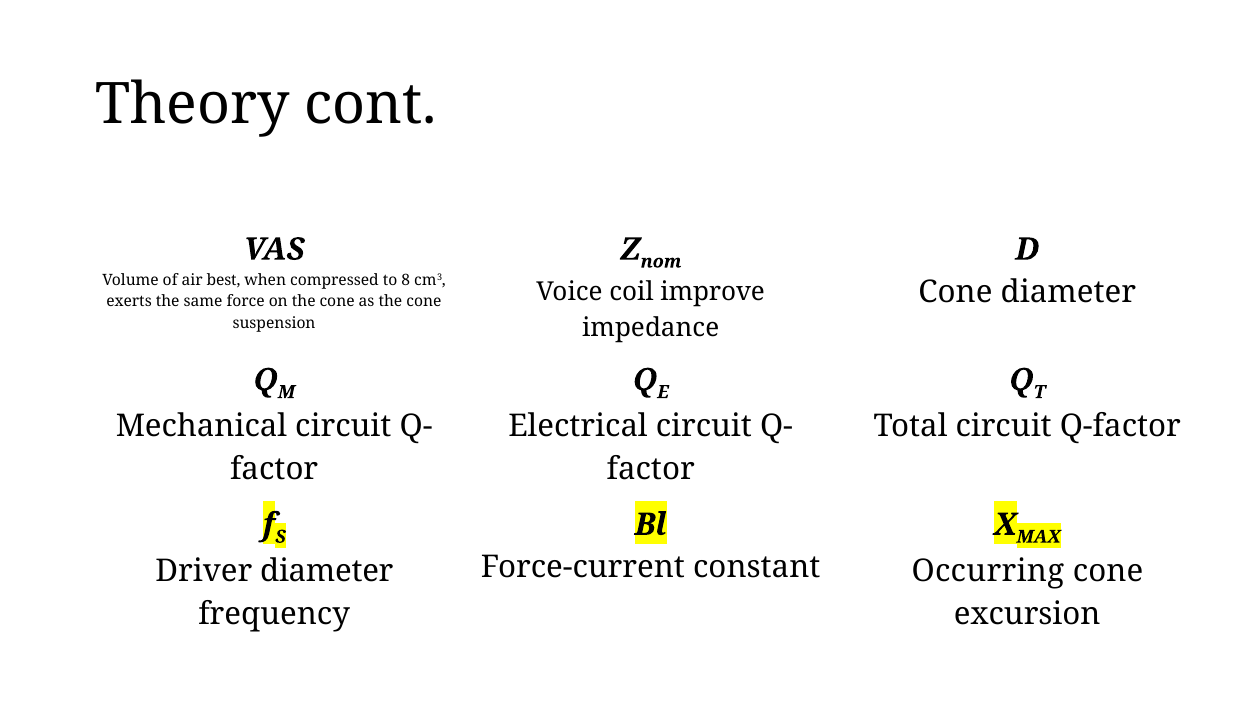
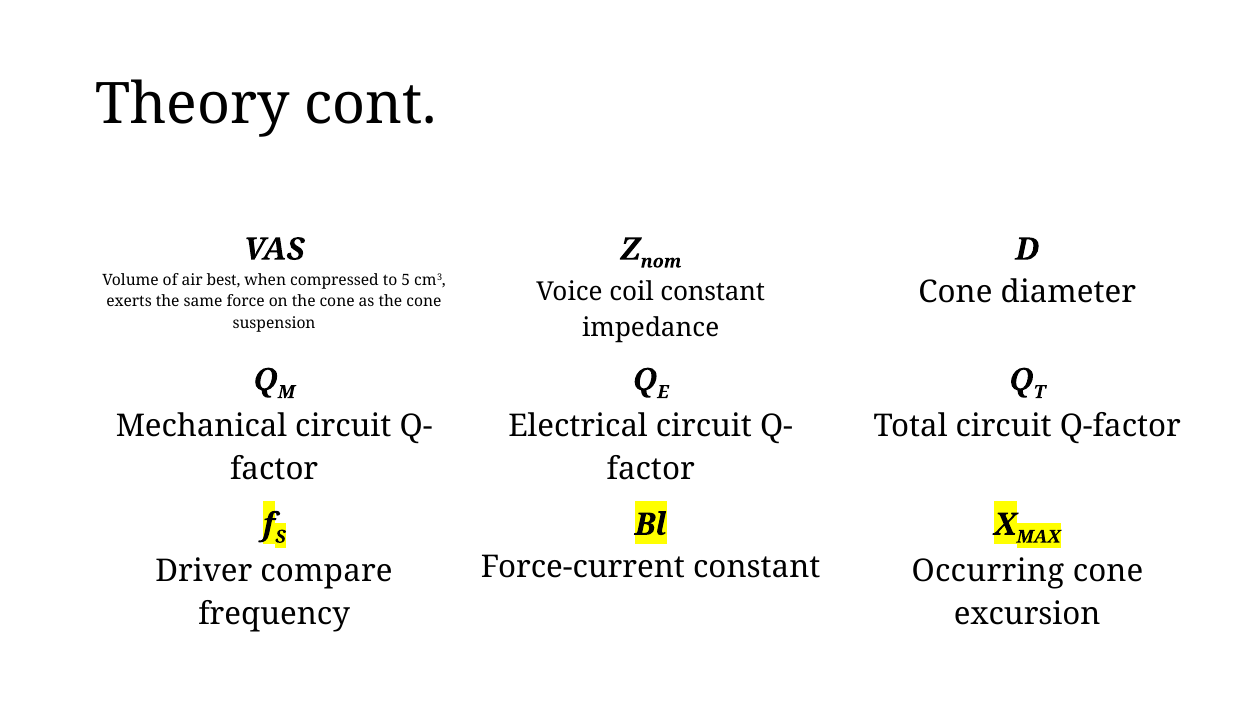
8: 8 -> 5 (406, 280)
coil improve: improve -> constant (713, 292)
Driver diameter: diameter -> compare (327, 571)
